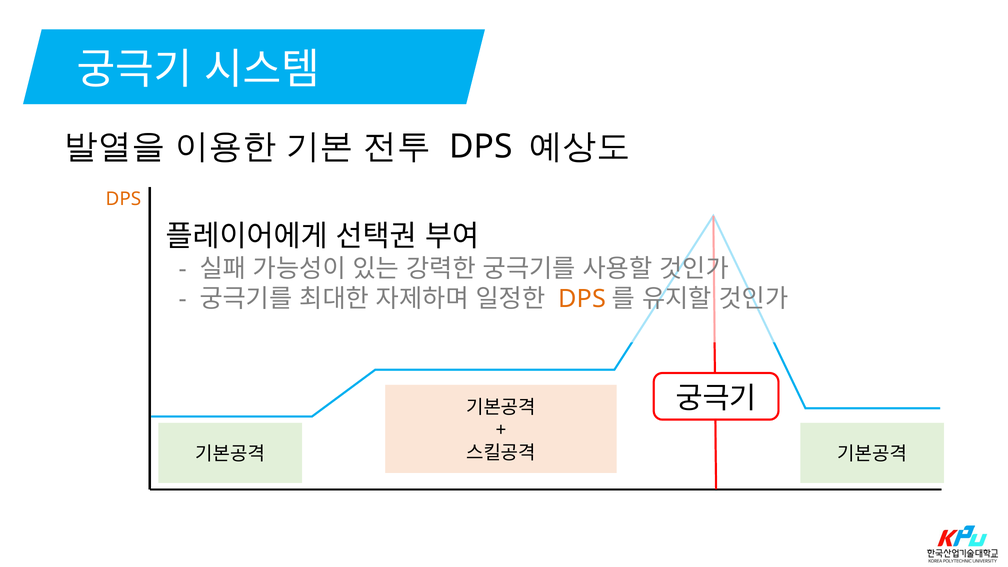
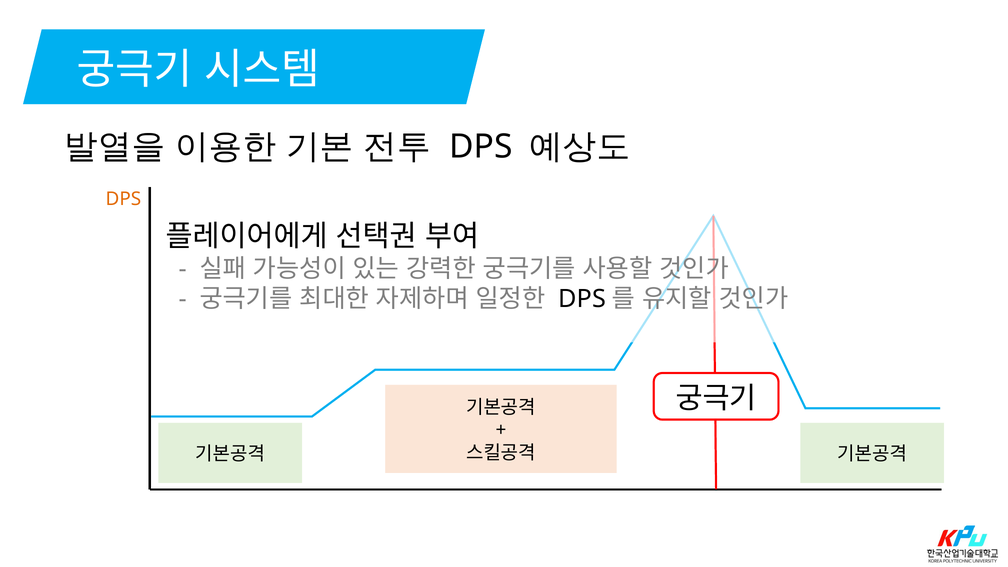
DPS colour: orange -> black (582, 299)
